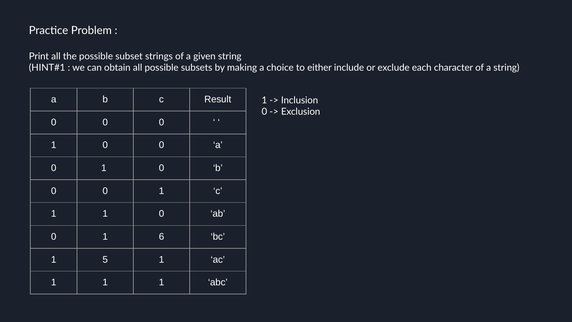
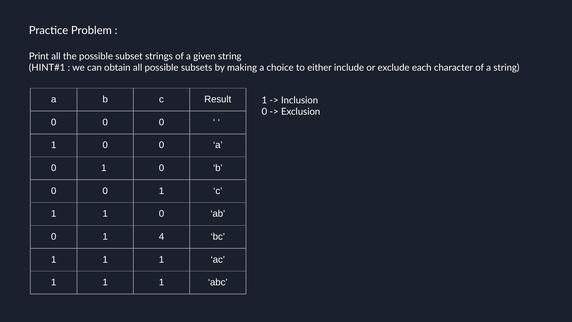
6: 6 -> 4 (162, 236)
5: 5 -> 1 (105, 259)
